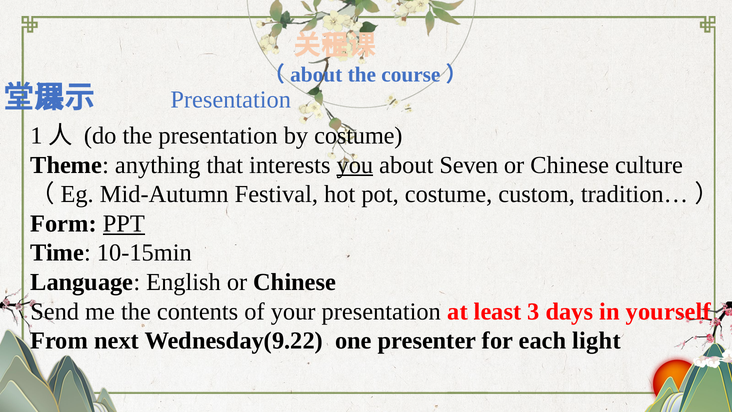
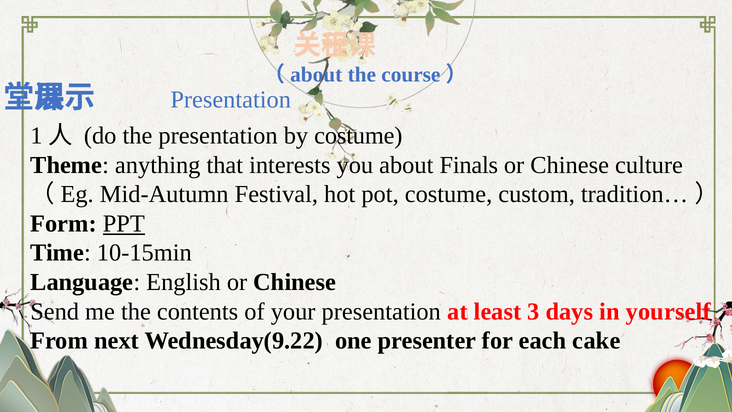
you underline: present -> none (355, 165)
Seven: Seven -> Finals (469, 165)
light: light -> cake (597, 341)
